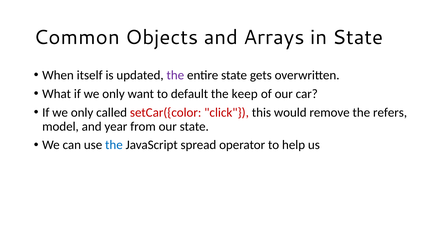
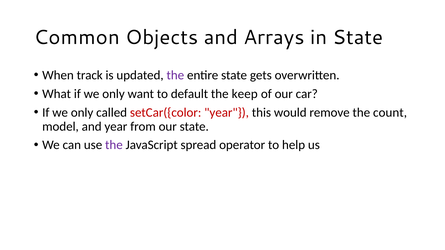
itself: itself -> track (90, 75)
setCar({color click: click -> year (227, 113)
refers: refers -> count (390, 113)
the colour: blue -> purple (114, 145)
